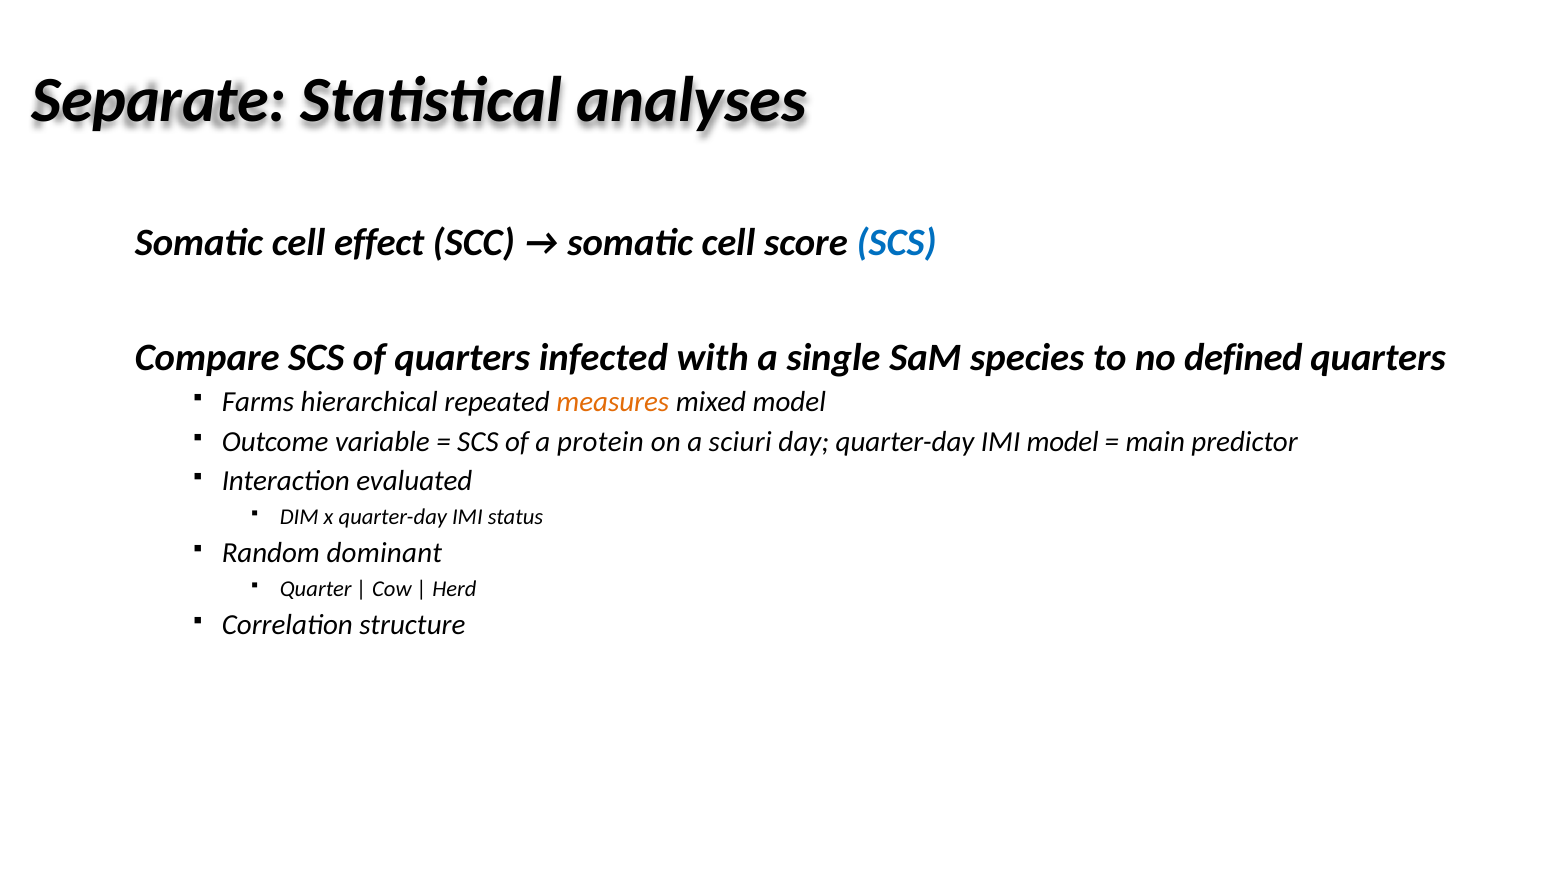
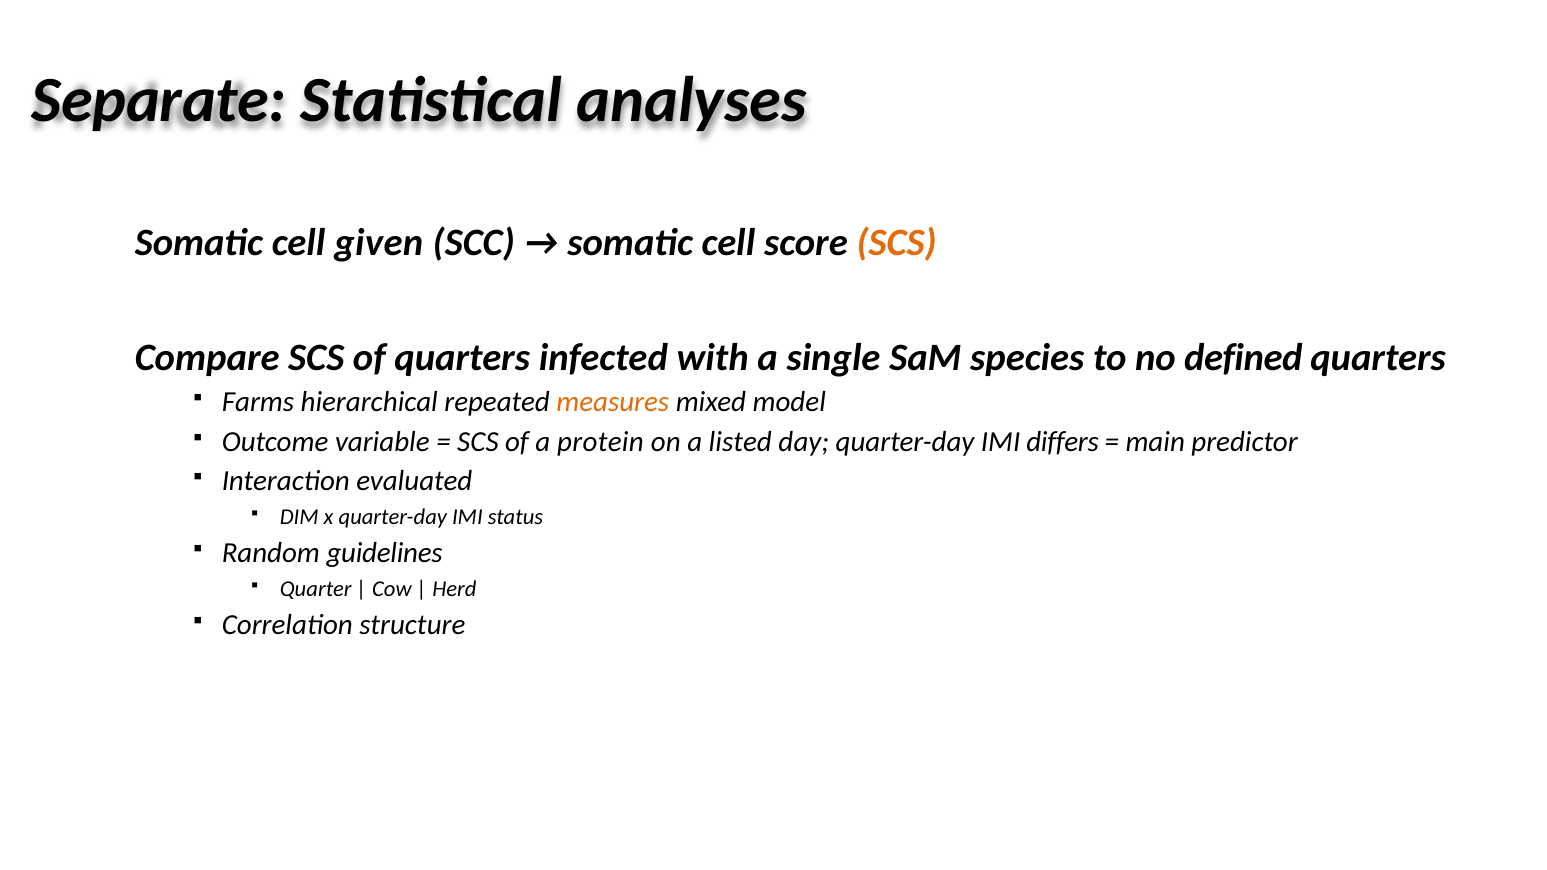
effect: effect -> given (379, 243)
SCS colour: blue -> orange (897, 243)
sciuri: sciuri -> listed (740, 442)
IMI model: model -> differs (1063, 442)
dominant: dominant -> guidelines (385, 553)
